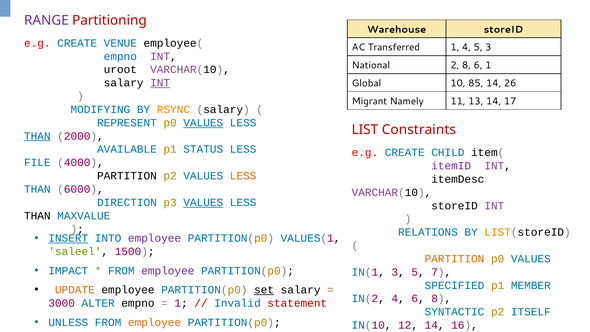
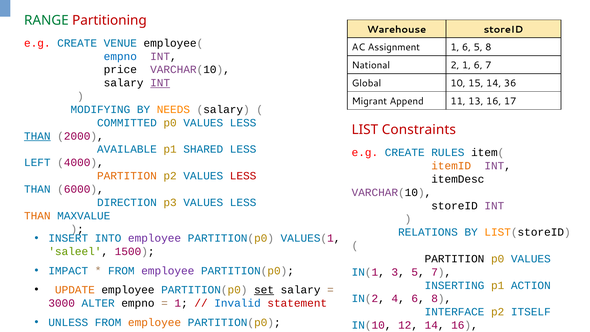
RANGE colour: purple -> green (46, 20)
Transferred: Transferred -> Assignment (394, 47)
4: 4 -> 6 (466, 47)
5 3: 3 -> 8 (488, 47)
2 8: 8 -> 1 (466, 65)
6 1: 1 -> 7 (488, 65)
uroot: uroot -> price (120, 70)
10 85: 85 -> 15 (476, 83)
26: 26 -> 36 (510, 83)
Namely: Namely -> Append (407, 101)
13 14: 14 -> 16 (494, 101)
RSYNC: RSYNC -> NEEDS (173, 109)
REPRESENT: REPRESENT -> COMMITTED (127, 123)
VALUES underline: present -> none (203, 123)
STATUS: STATUS -> SHARED (203, 149)
CHILD: CHILD -> RULES (448, 153)
FILE: FILE -> LEFT (37, 163)
itemID colour: purple -> orange (451, 166)
PARTITION colour: black -> orange (127, 176)
LESS colour: orange -> red (243, 176)
VALUES underline: present -> none (203, 202)
THAN colour: black -> orange (37, 216)
INSERT underline: present -> none (68, 238)
PARTITION colour: orange -> black (455, 259)
SPECIFIED: SPECIFIED -> INSERTING (455, 285)
MEMBER: MEMBER -> ACTION (531, 285)
SYNTACTIC: SYNTACTIC -> INTERFACE (455, 312)
